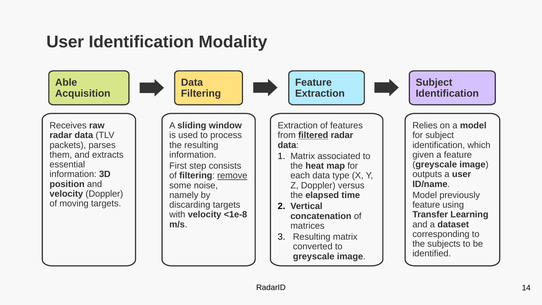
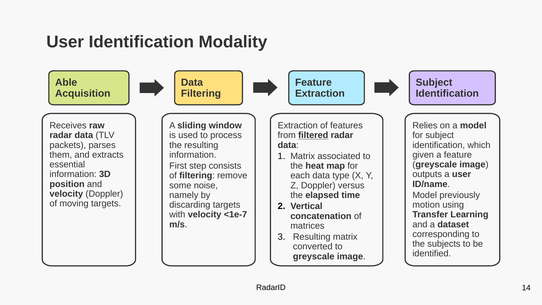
remove underline: present -> none (232, 176)
feature: feature -> motion (426, 205)
<1e-8: <1e-8 -> <1e-7 (235, 215)
